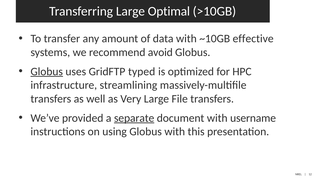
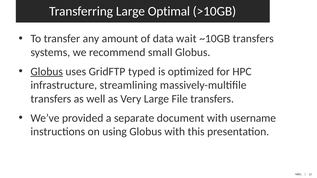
data with: with -> wait (186, 39)
~10GB effective: effective -> transfers (253, 39)
avoid: avoid -> small (160, 53)
separate underline: present -> none (134, 118)
